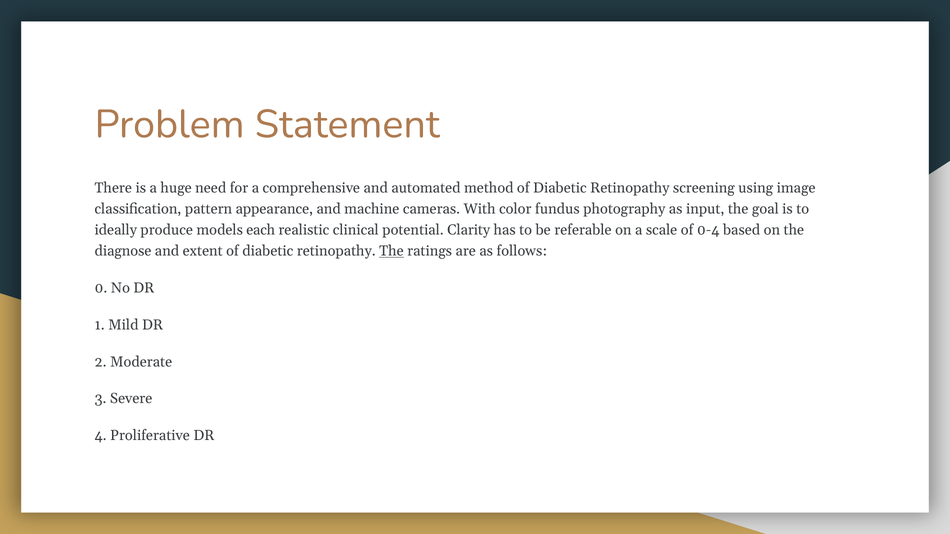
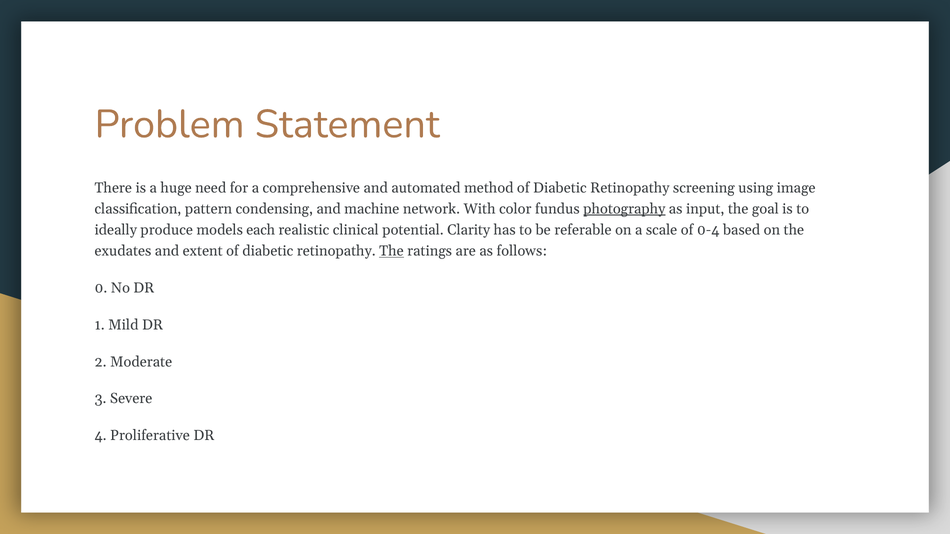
appearance: appearance -> condensing (274, 209)
cameras: cameras -> network (431, 209)
photography underline: none -> present (624, 209)
diagnose: diagnose -> exudates (123, 251)
